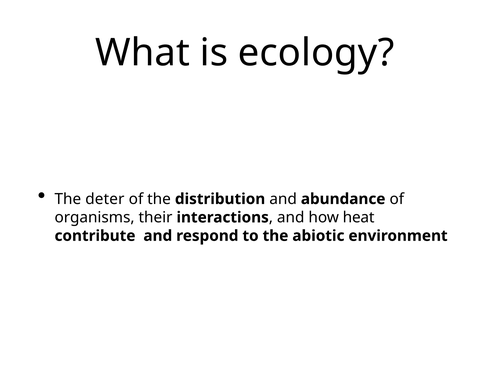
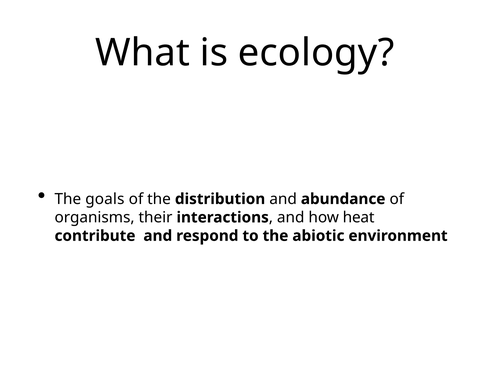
deter: deter -> goals (105, 199)
